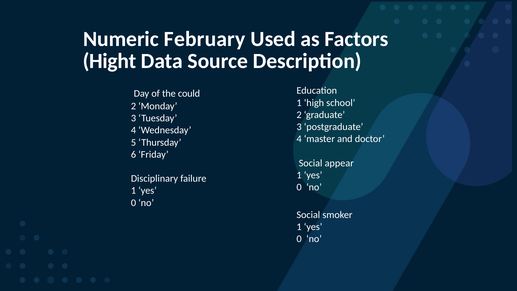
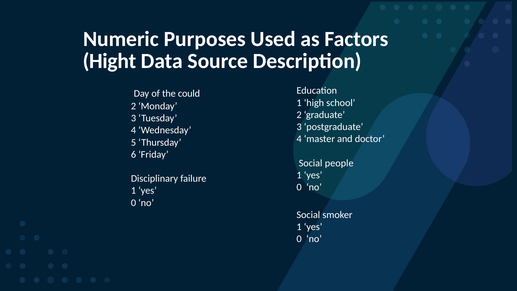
February: February -> Purposes (205, 39)
appear: appear -> people (339, 163)
